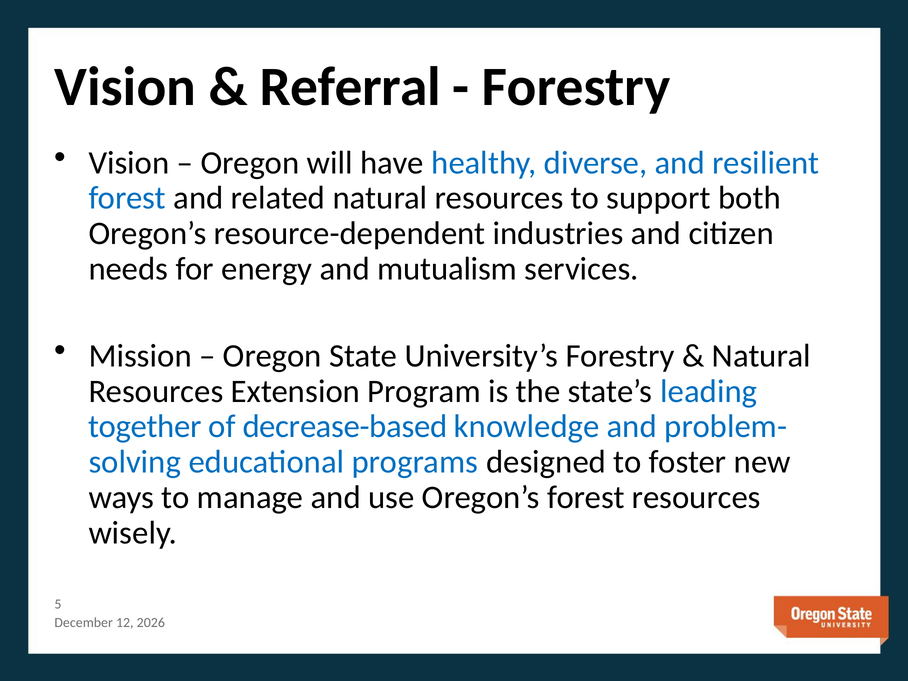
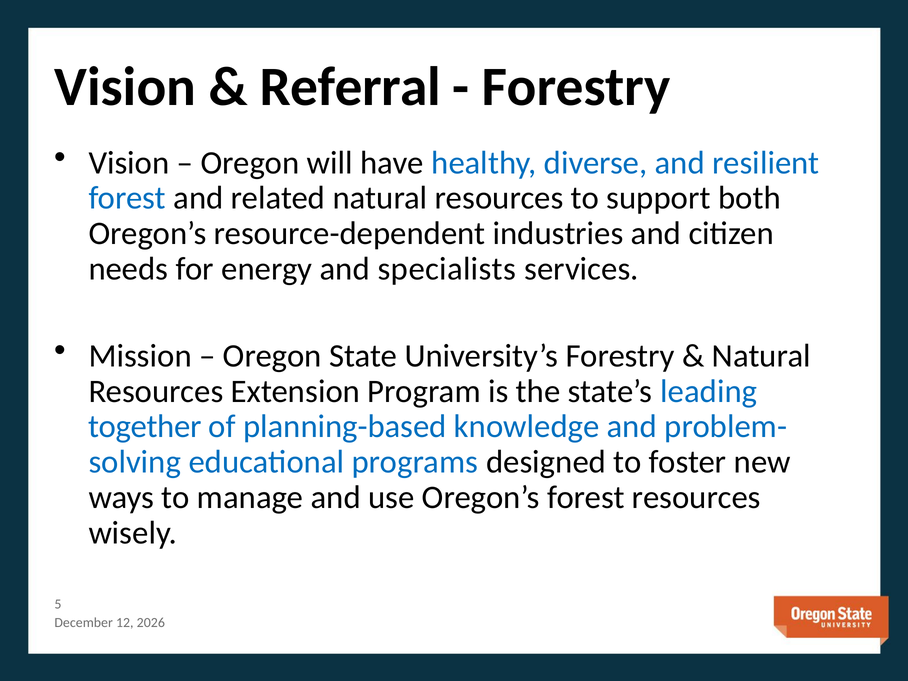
mutualism: mutualism -> specialists (447, 269)
decrease-based: decrease-based -> planning-based (345, 427)
